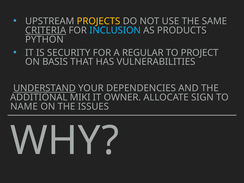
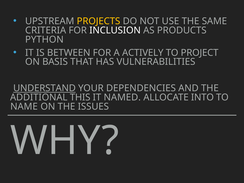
CRITERIA underline: present -> none (46, 30)
INCLUSION colour: light blue -> white (115, 30)
SECURITY: SECURITY -> BETWEEN (69, 53)
REGULAR: REGULAR -> ACTIVELY (143, 53)
MIKI: MIKI -> THIS (80, 97)
OWNER: OWNER -> NAMED (122, 97)
SIGN: SIGN -> INTO (202, 97)
